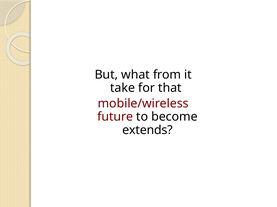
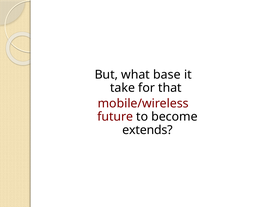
from: from -> base (167, 75)
